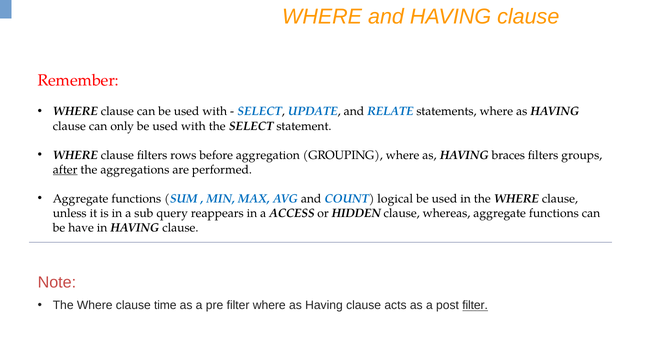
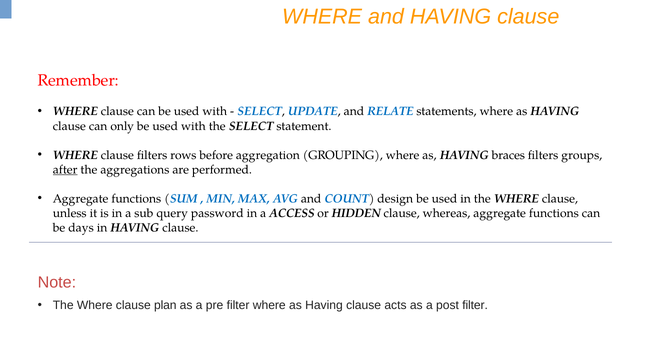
logical: logical -> design (395, 199)
reappears: reappears -> password (217, 213)
have: have -> days (81, 228)
time: time -> plan (165, 305)
filter underline: present -> none (475, 305)
